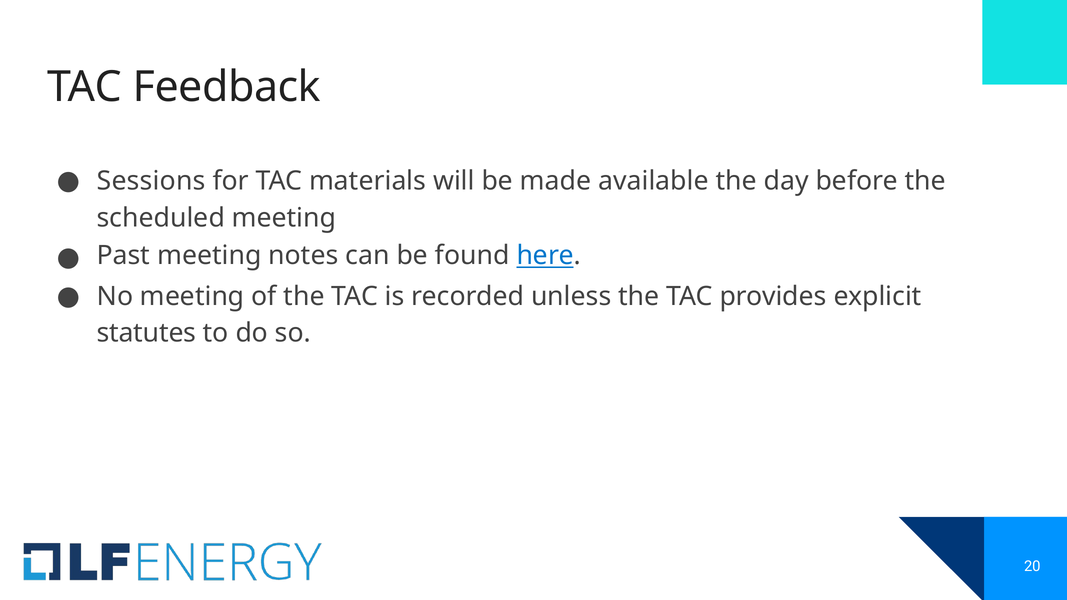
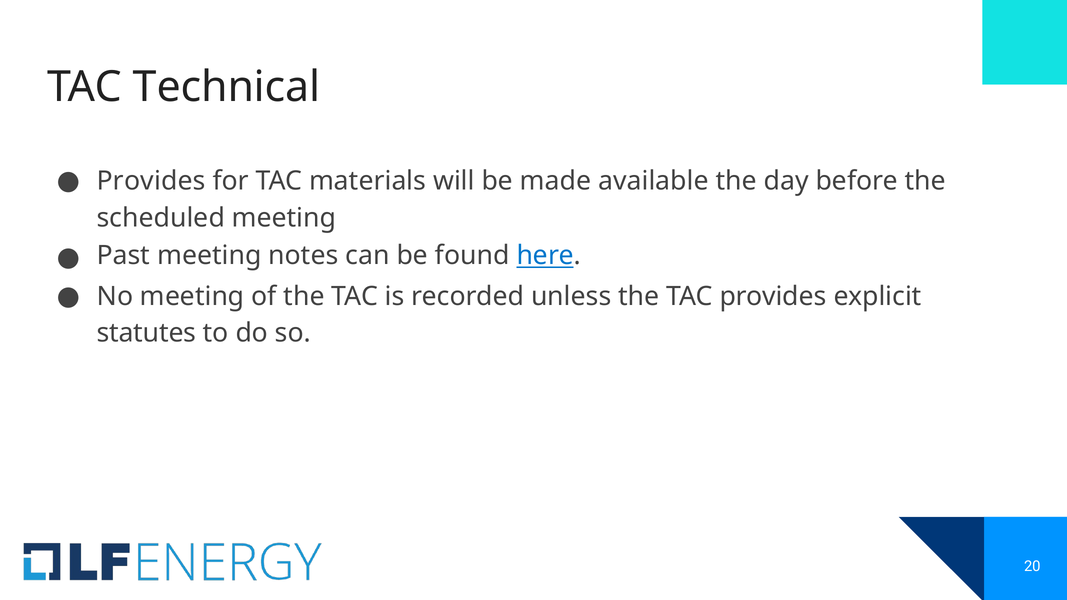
Feedback: Feedback -> Technical (227, 87)
Sessions: Sessions -> Provides (151, 181)
